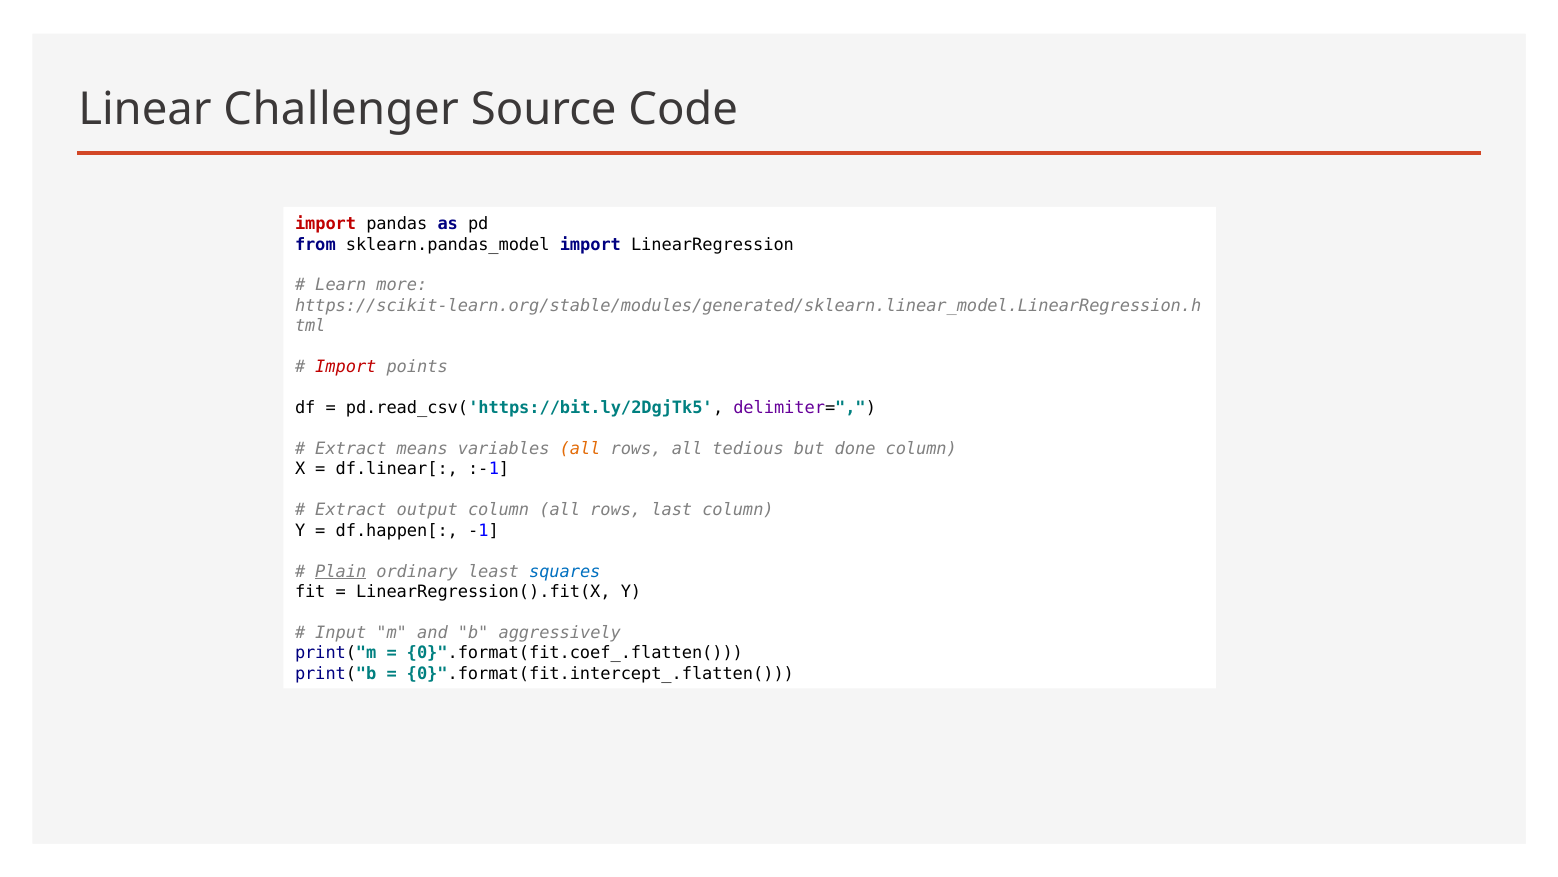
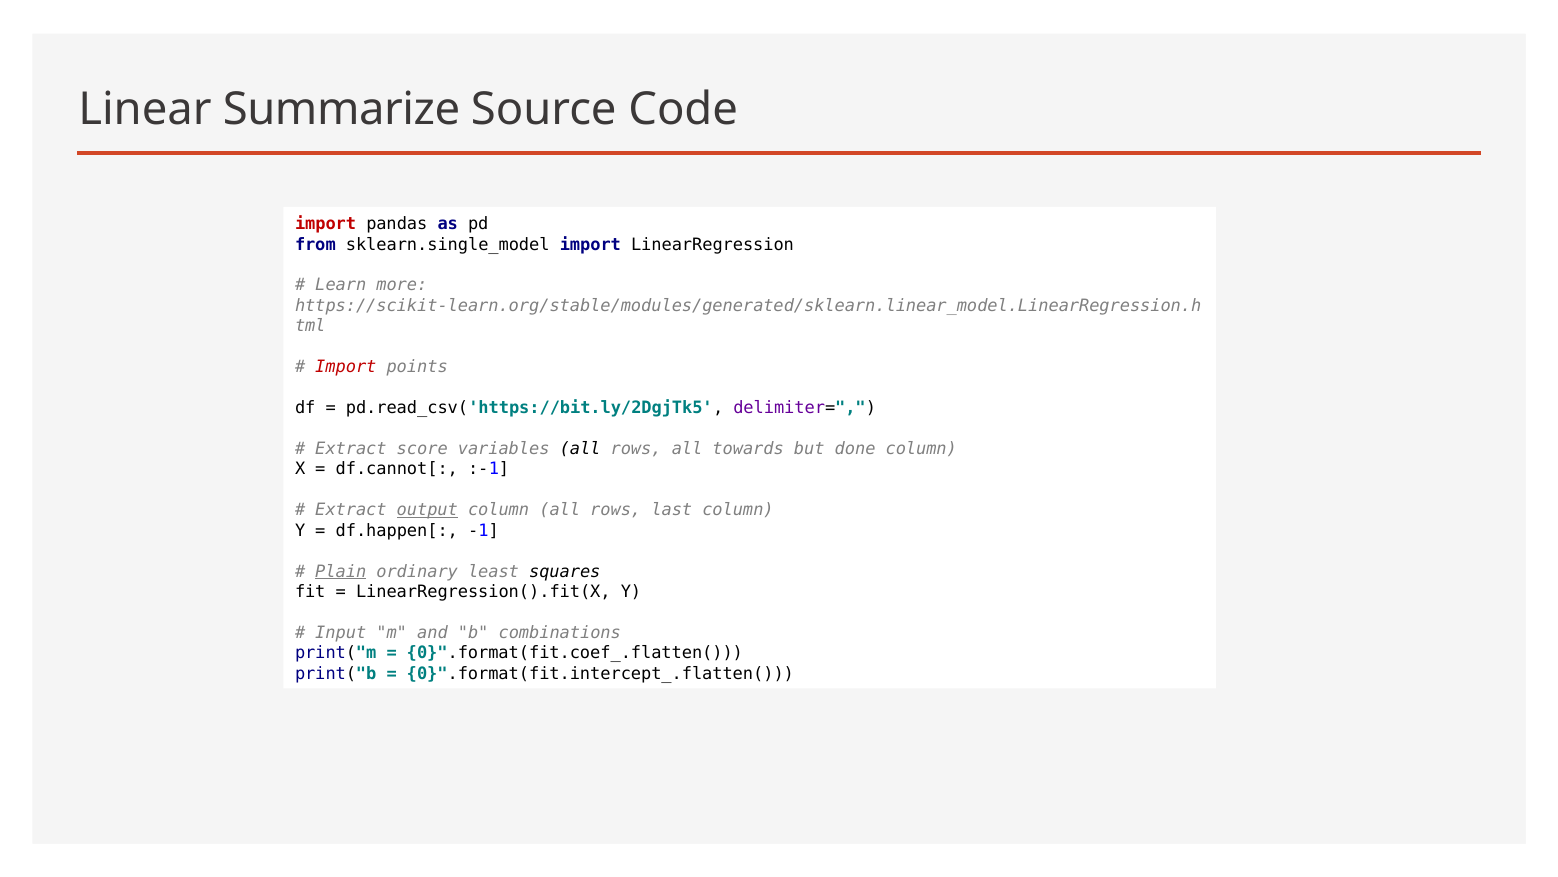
Challenger: Challenger -> Summarize (342, 109)
sklearn.pandas_model: sklearn.pandas_model -> sklearn.single_model (448, 244)
means: means -> score (422, 448)
all colour: orange -> black (580, 448)
tedious: tedious -> towards (748, 448)
df.linear[: df.linear[ -> df.cannot[ (397, 469)
output underline: none -> present (427, 510)
squares colour: blue -> black (565, 571)
aggressively: aggressively -> combinations (560, 632)
